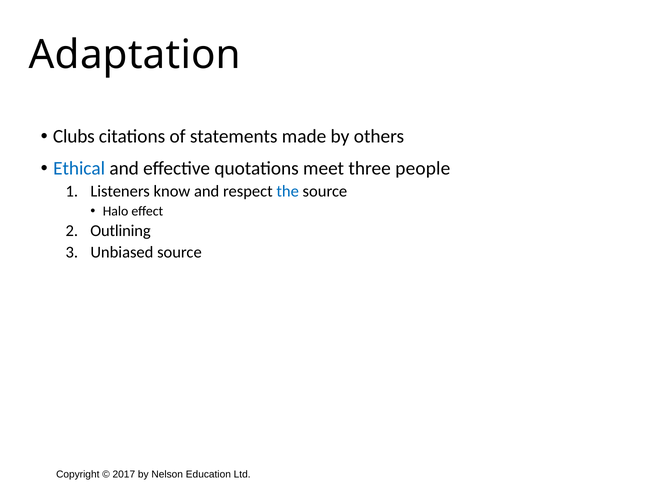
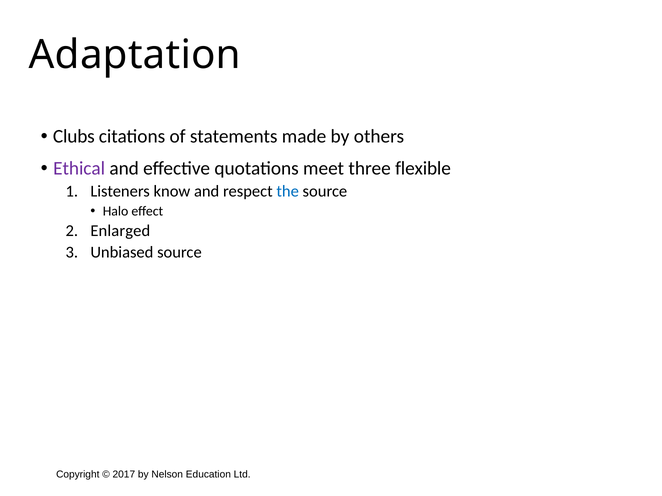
Ethical colour: blue -> purple (79, 169)
people: people -> flexible (423, 169)
Outlining: Outlining -> Enlarged (120, 231)
